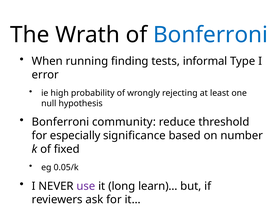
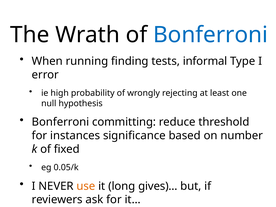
community: community -> committing (124, 122)
especially: especially -> instances (75, 136)
use colour: purple -> orange (86, 186)
learn)…: learn)… -> gives)… (158, 186)
